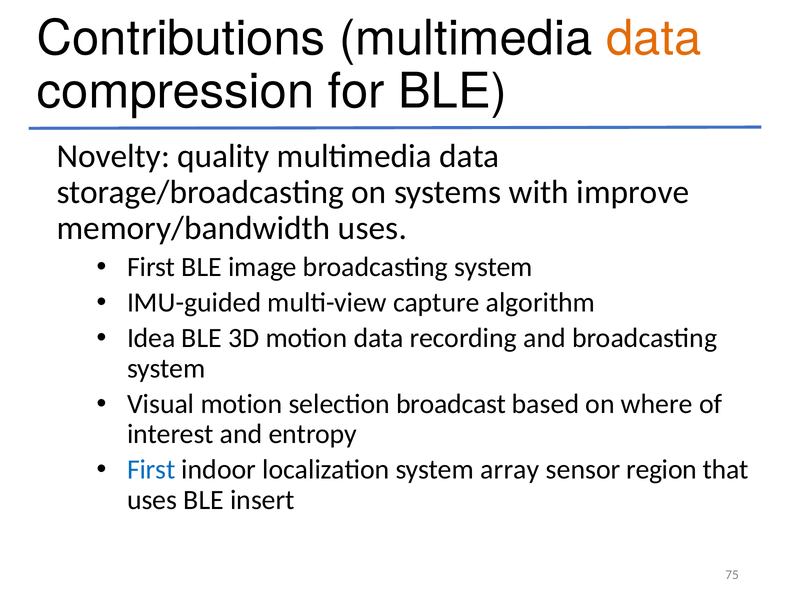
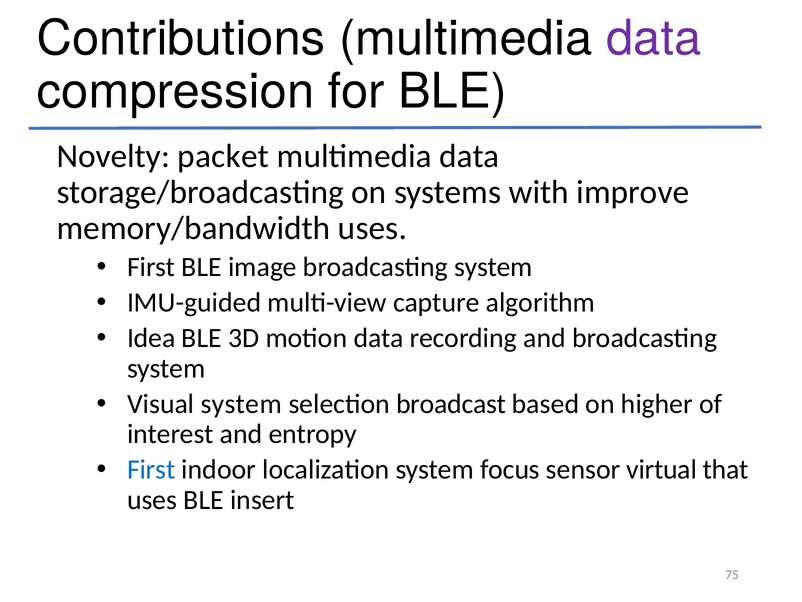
data colour: orange -> purple (654, 39)
quality: quality -> packet (223, 156)
Visual motion: motion -> system (241, 404)
where: where -> higher (657, 404)
array: array -> focus (510, 469)
region: region -> virtual (662, 469)
